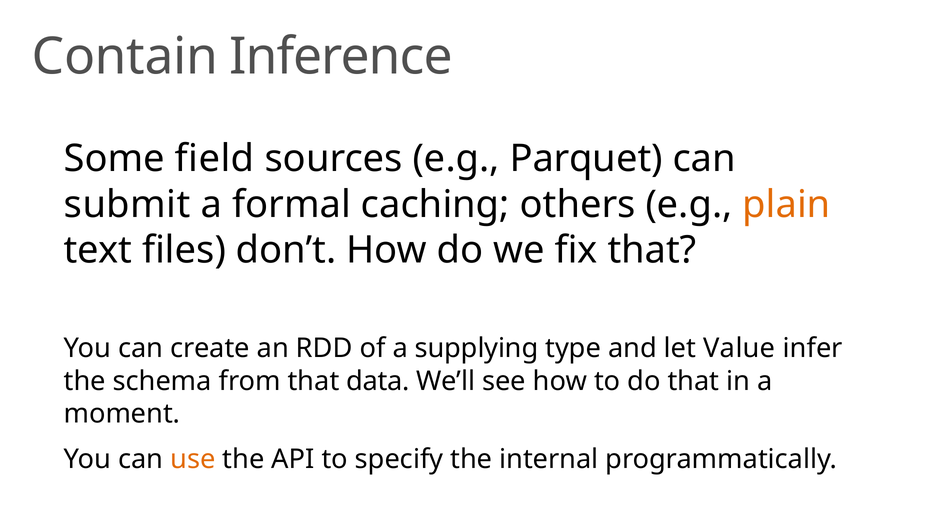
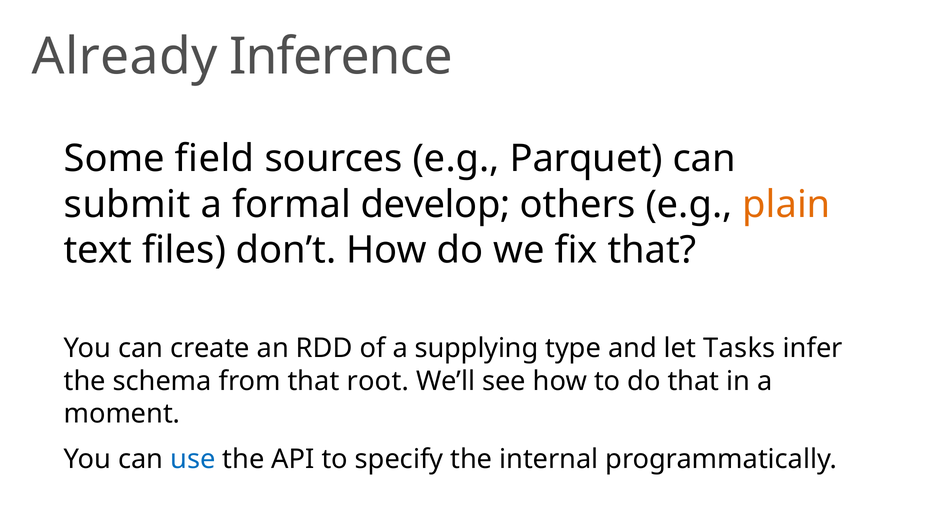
Contain: Contain -> Already (125, 57)
caching: caching -> develop (435, 205)
Value: Value -> Tasks (739, 349)
data: data -> root (378, 381)
use colour: orange -> blue (193, 460)
